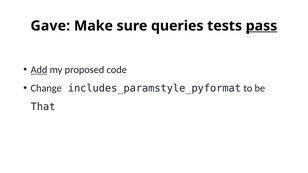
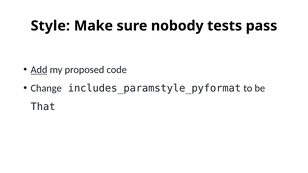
Gave: Gave -> Style (50, 26)
queries: queries -> nobody (177, 26)
pass underline: present -> none (262, 26)
